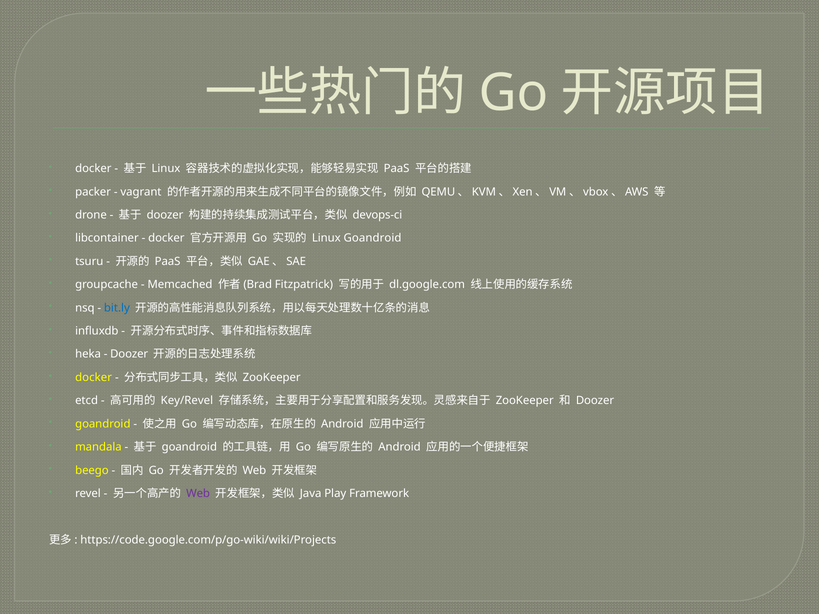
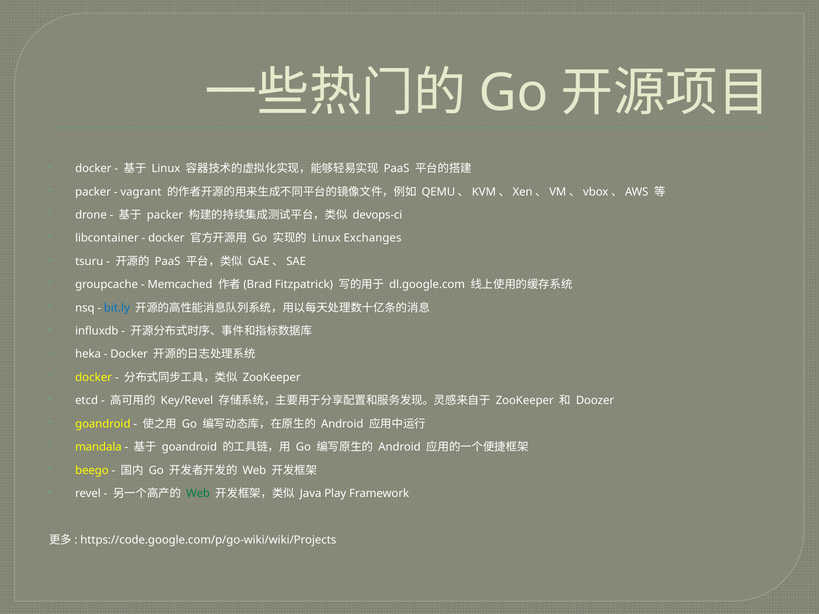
doozer: doozer -> packer (165, 215)
Linux Goandroid: Goandroid -> Exchanges (373, 238)
Doozer: Doozer -> Docker (129, 354)
Web colour: purple -> green (198, 494)
